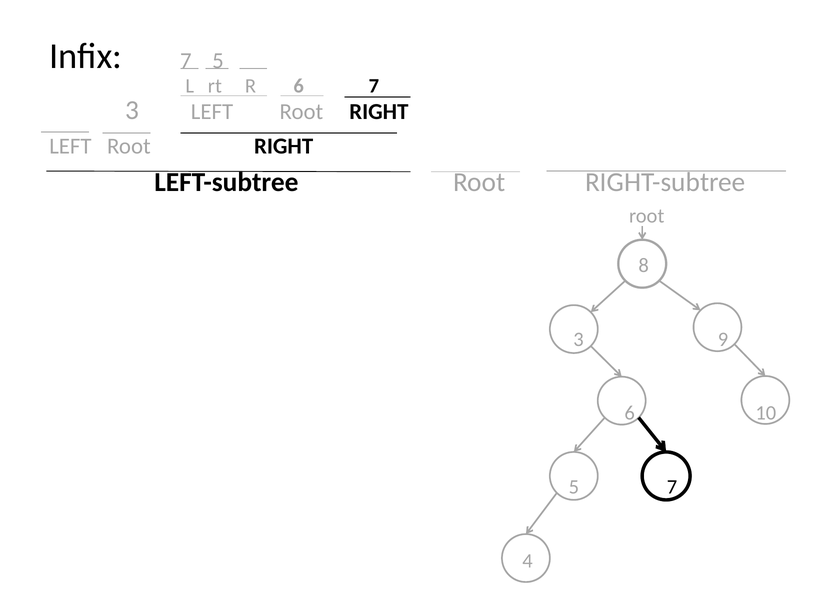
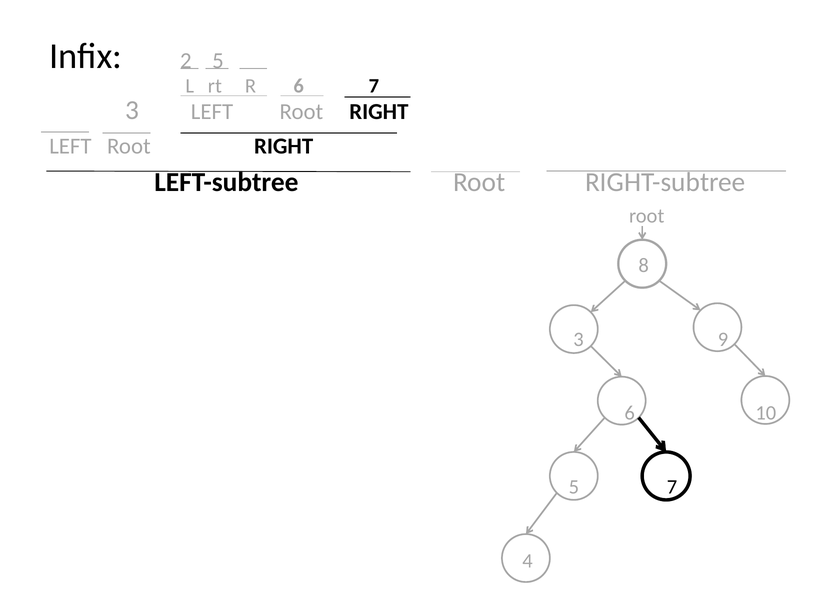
Infix 7: 7 -> 2 (186, 60)
